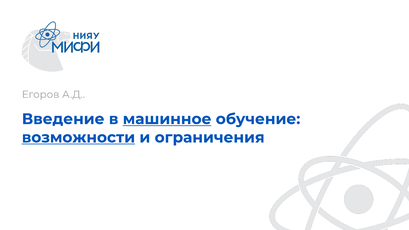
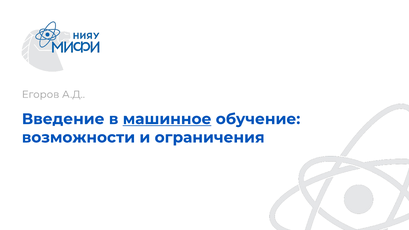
возможности underline: present -> none (78, 137)
